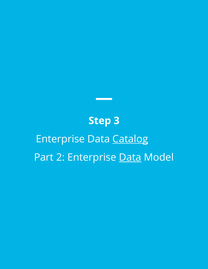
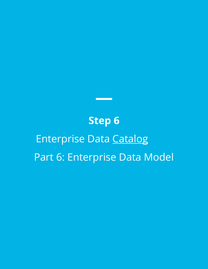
Step 3: 3 -> 6 (117, 121)
Part 2: 2 -> 6 (61, 158)
Data underline: present -> none (130, 158)
